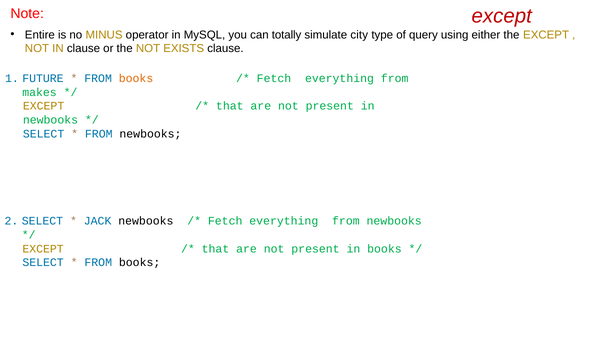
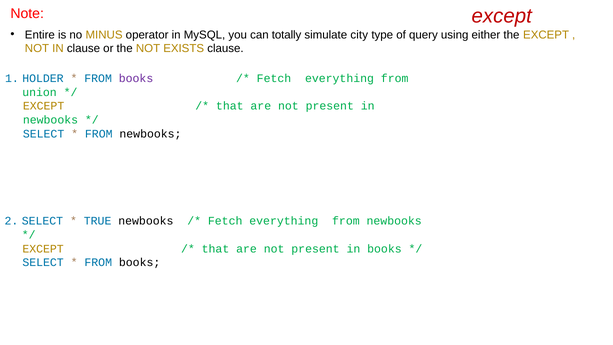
FUTURE: FUTURE -> HOLDER (43, 78)
books colour: orange -> purple (136, 78)
makes: makes -> union (40, 92)
JACK: JACK -> TRUE (98, 221)
